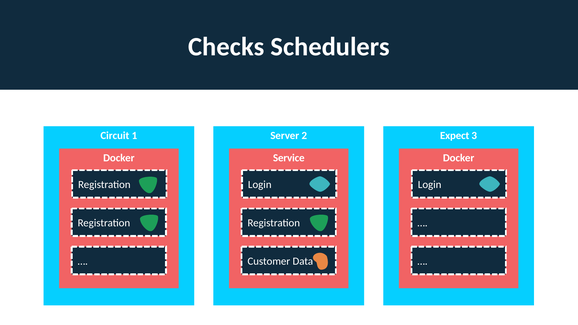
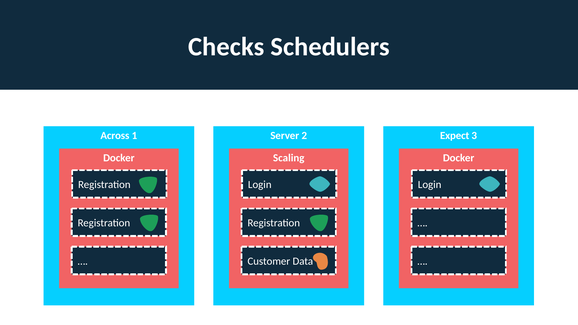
Circuit: Circuit -> Across (115, 136)
Service: Service -> Scaling (289, 158)
